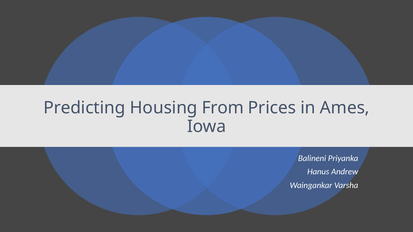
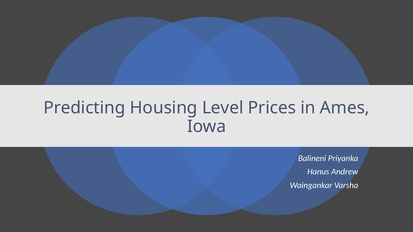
From: From -> Level (223, 108)
